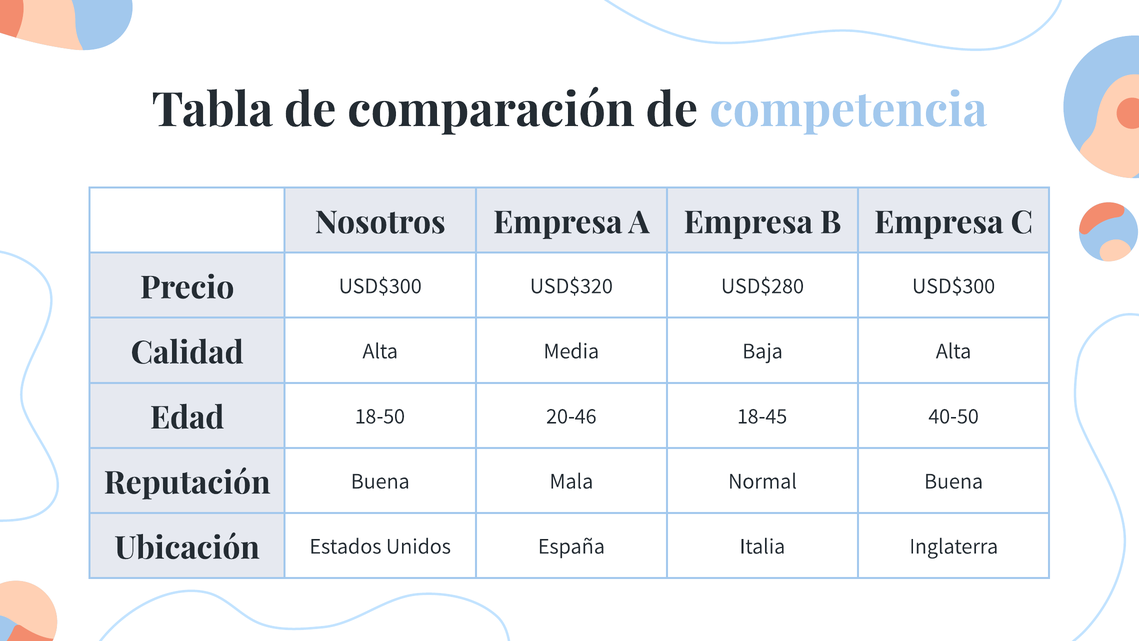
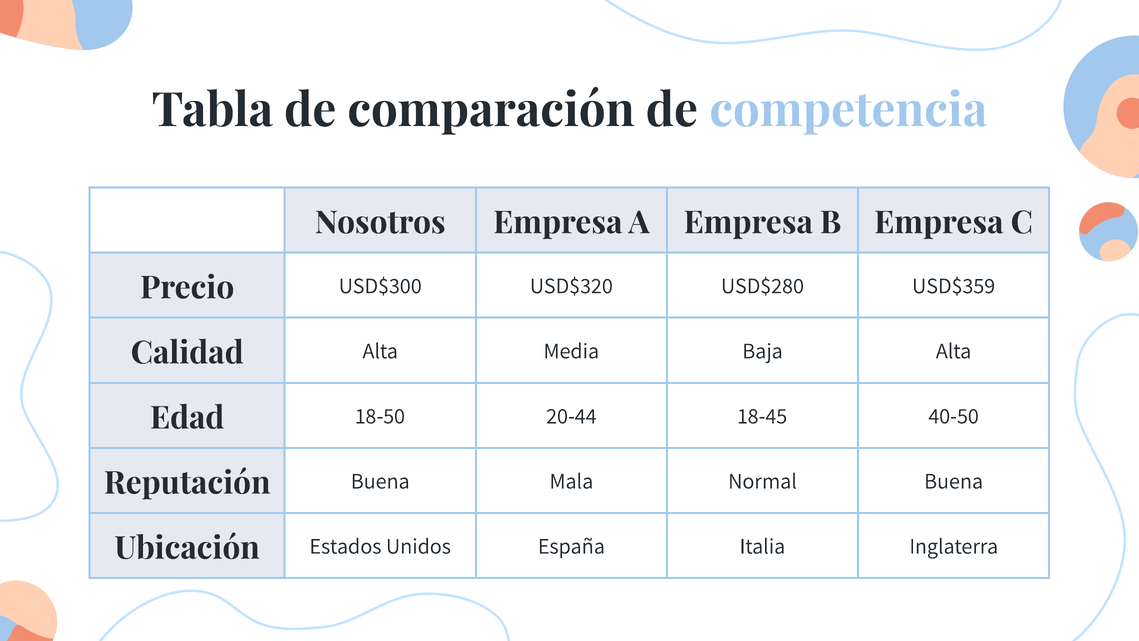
USD$280 USD$300: USD$300 -> USD$359 (954, 286)
20-46: 20-46 -> 20-44 (571, 416)
